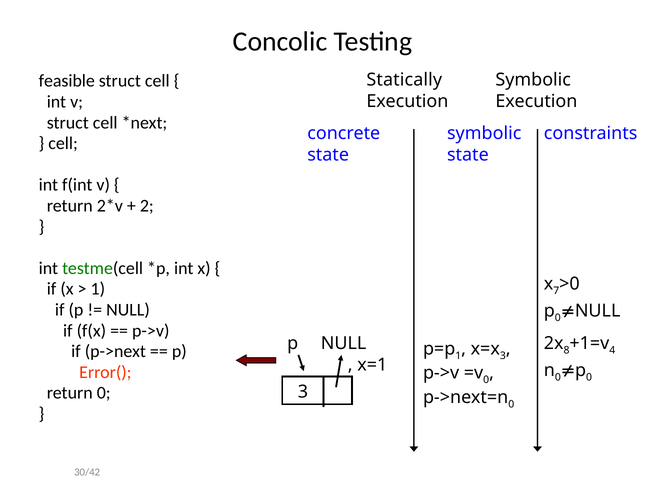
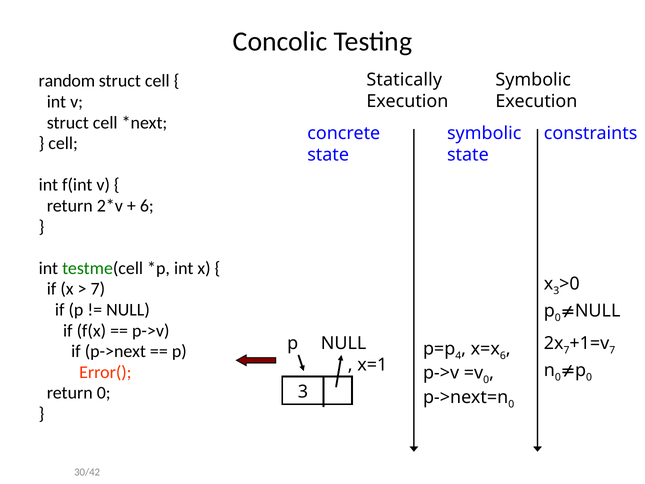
feasible: feasible -> random (67, 81)
2: 2 -> 6 (147, 206)
x 7: 7 -> 3 (556, 291)
1: 1 -> 7 (98, 289)
8: 8 -> 7 (567, 350)
4: 4 -> 7 (612, 350)
1: 1 -> 4 (458, 355)
3: 3 -> 6 (503, 355)
